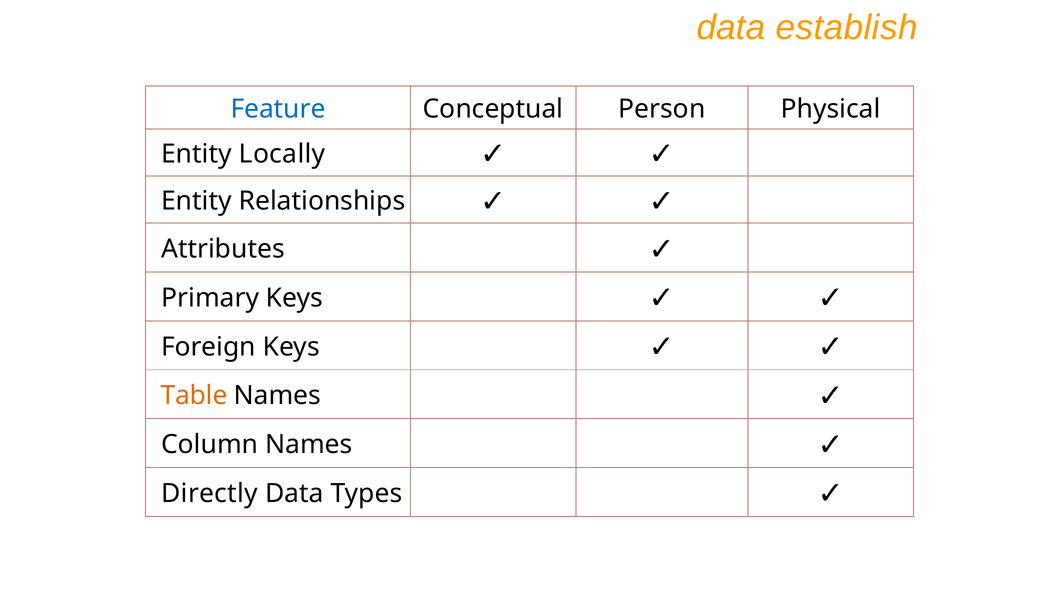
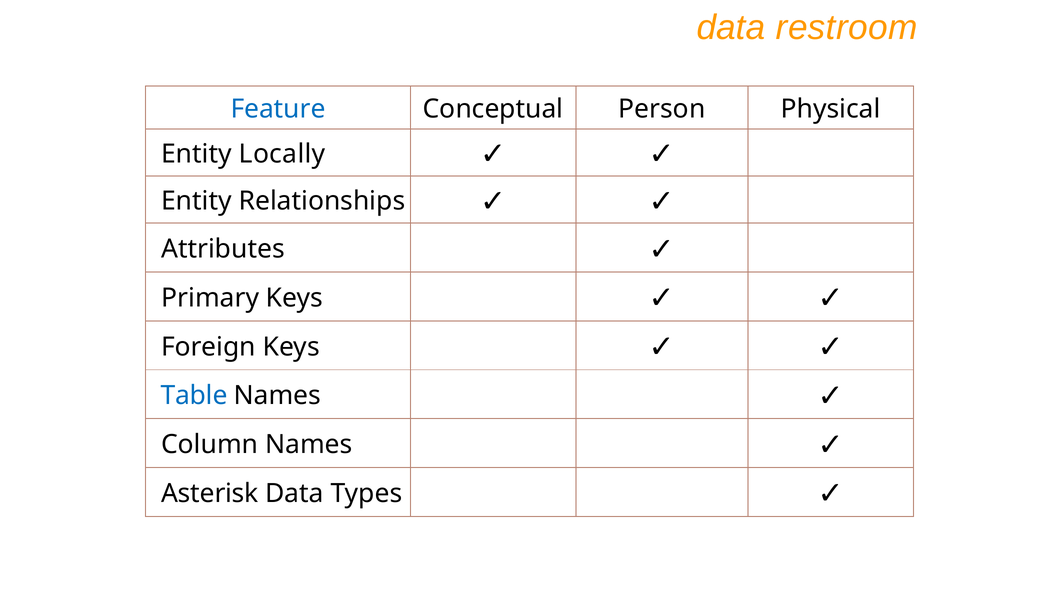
establish: establish -> restroom (847, 28)
Table colour: orange -> blue (194, 395)
Directly: Directly -> Asterisk (210, 493)
